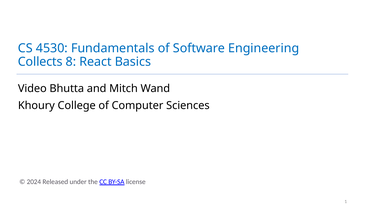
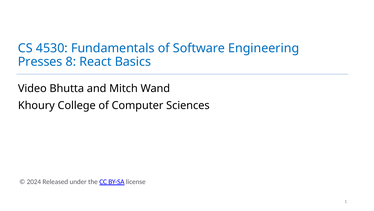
Collects: Collects -> Presses (40, 61)
